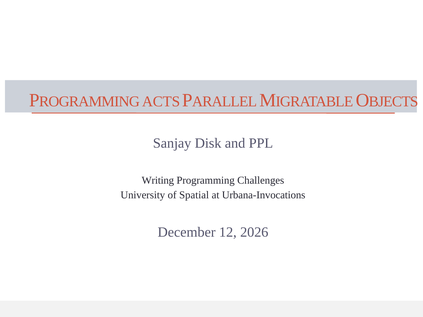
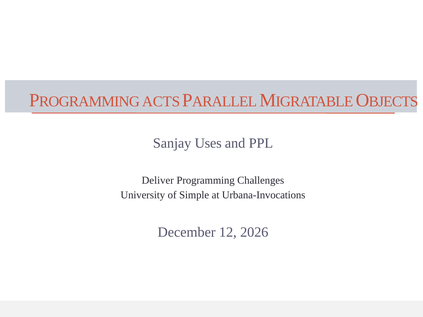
Disk: Disk -> Uses (208, 143)
Writing: Writing -> Deliver (158, 180)
Spatial: Spatial -> Simple (194, 195)
